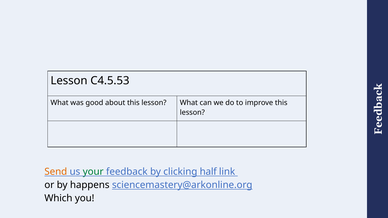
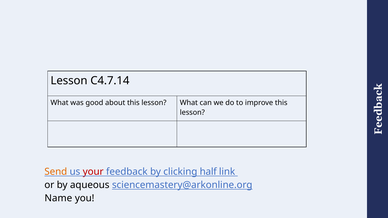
C4.5.53: C4.5.53 -> C4.7.14 (110, 81)
your colour: green -> red (93, 172)
happens: happens -> aqueous (90, 185)
Which: Which -> Name (58, 198)
